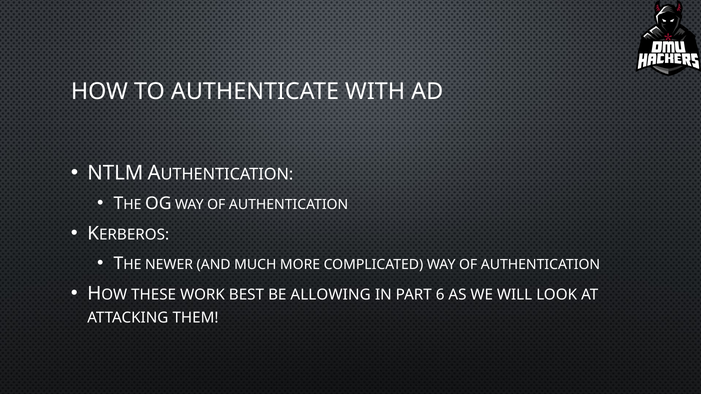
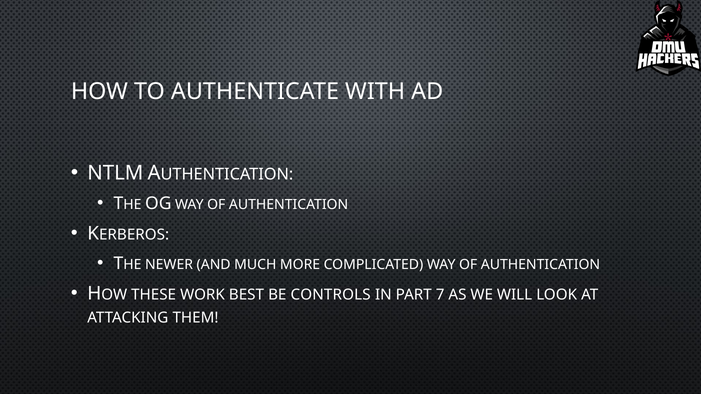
ALLOWING: ALLOWING -> CONTROLS (331, 295)
6: 6 -> 7 (440, 295)
